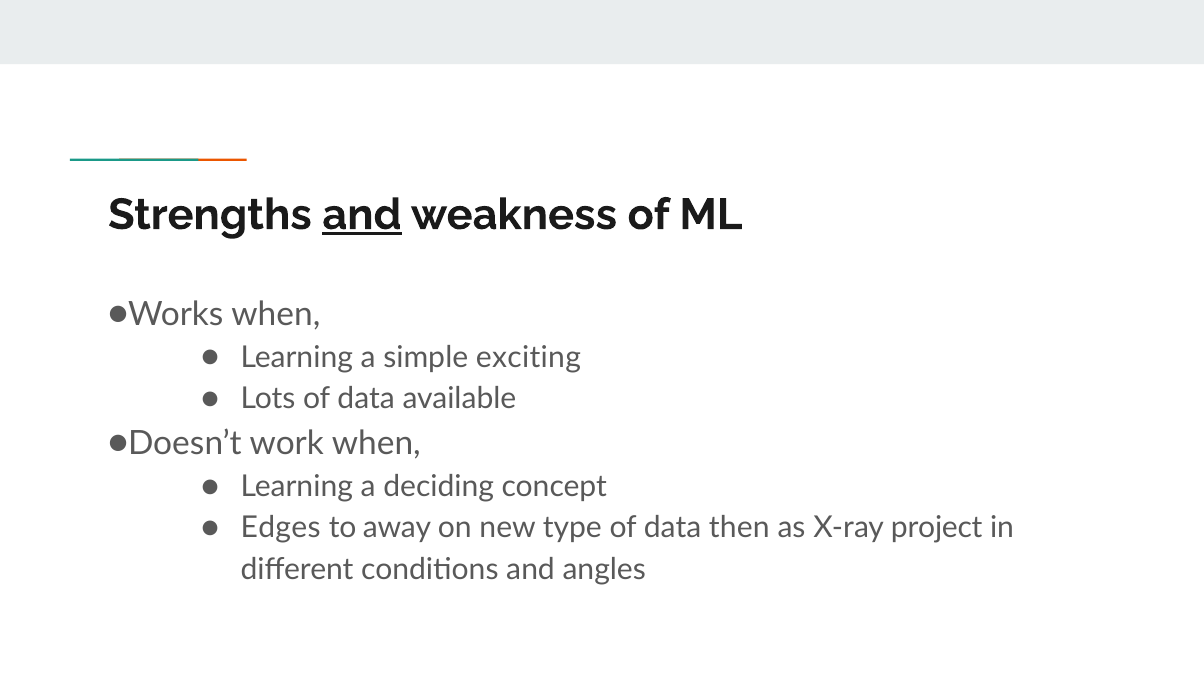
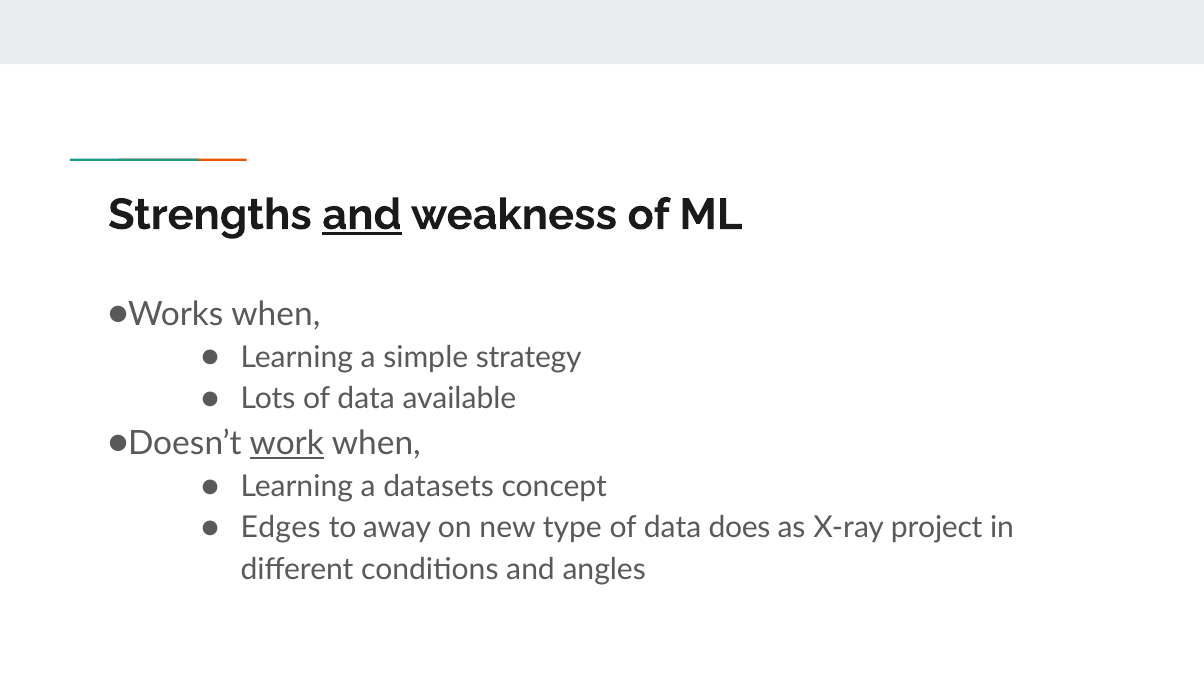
exciting: exciting -> strategy (529, 358)
work underline: none -> present (287, 443)
deciding: deciding -> datasets (439, 487)
then: then -> does (740, 528)
